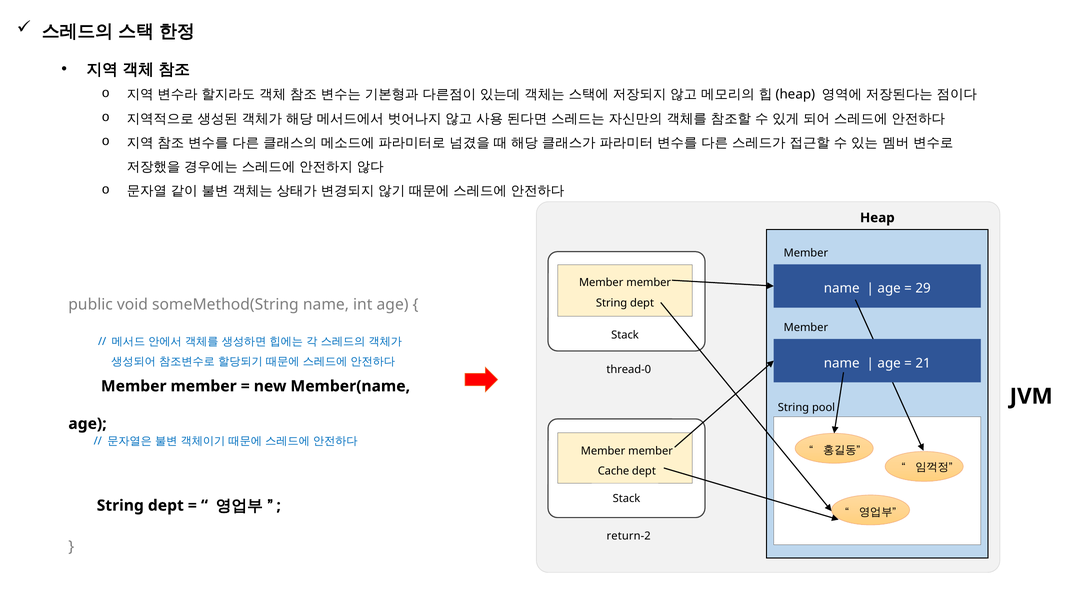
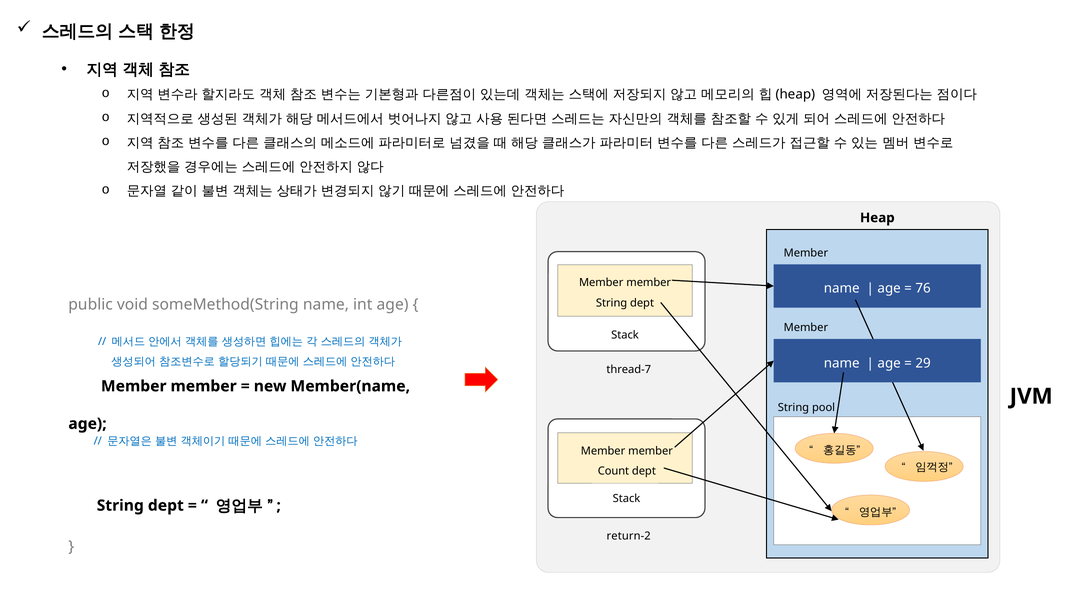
29: 29 -> 76 (923, 288)
21: 21 -> 29 (923, 363)
thread-0: thread-0 -> thread-7 (629, 369)
Cache: Cache -> Count (613, 471)
